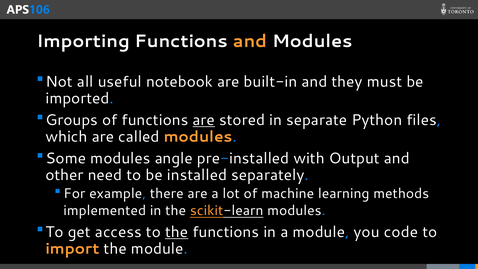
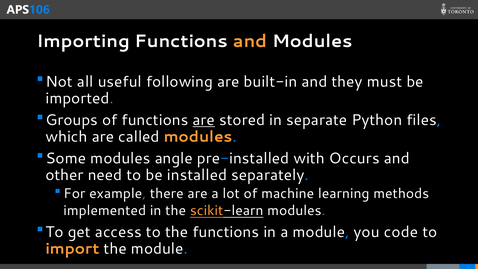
notebook: notebook -> following (179, 82)
Output: Output -> Occurs (354, 158)
the underline: present -> none (177, 232)
